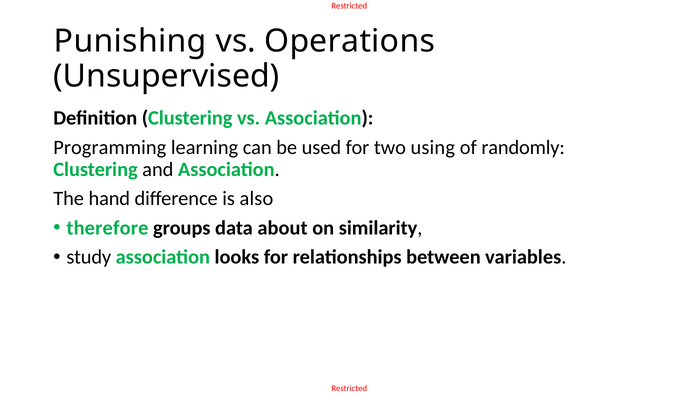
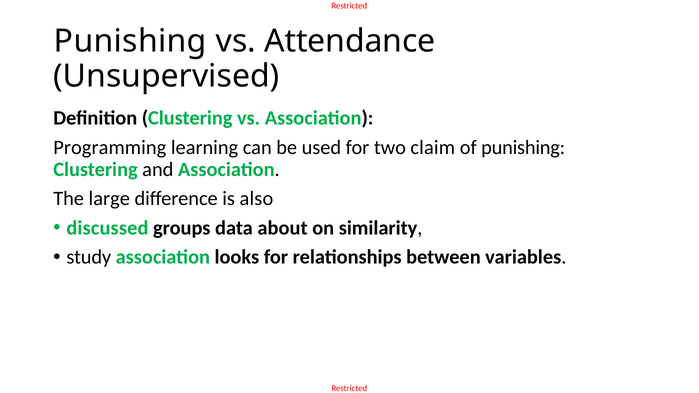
Operations: Operations -> Attendance (350, 41)
using: using -> claim (433, 147)
of randomly: randomly -> punishing (523, 147)
hand: hand -> large (109, 199)
therefore: therefore -> discussed (107, 228)
